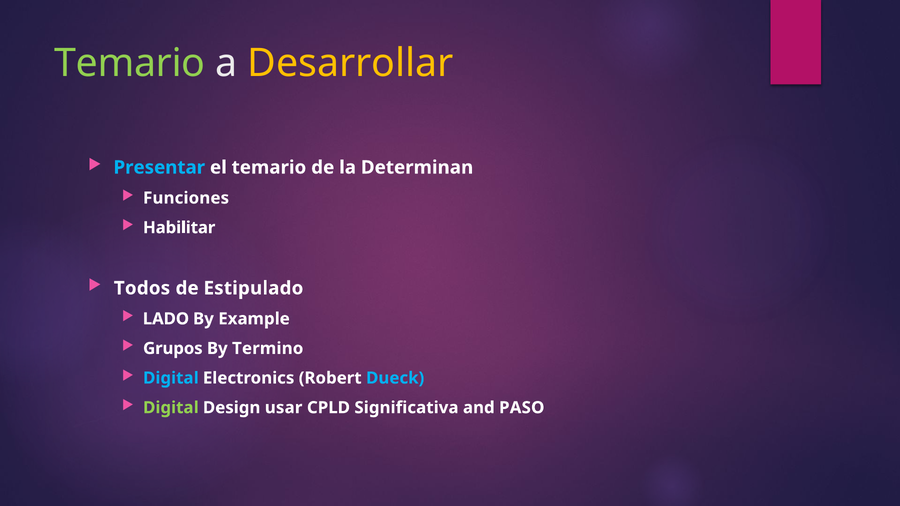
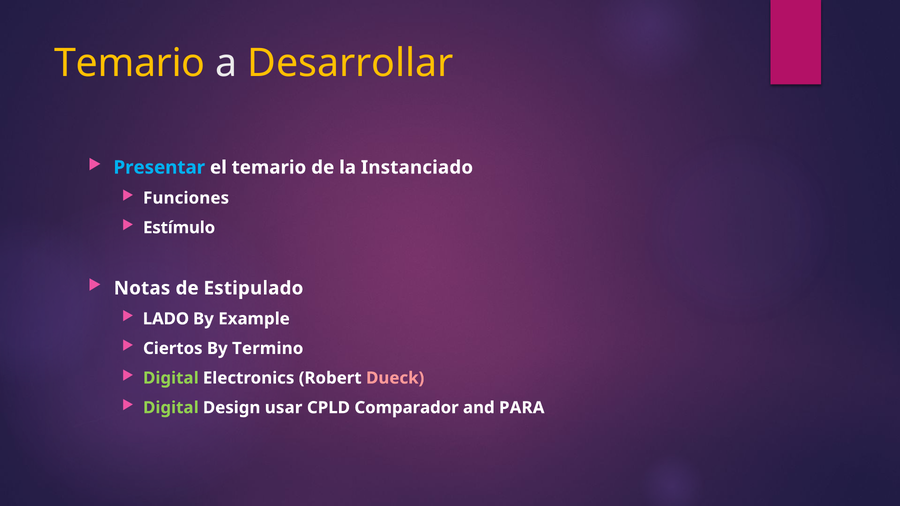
Temario colour: light green -> yellow (130, 63)
Determinan: Determinan -> Instanciado (417, 168)
Habilitar: Habilitar -> Estímulo (179, 228)
Todos: Todos -> Notas (142, 288)
Grupos: Grupos -> Ciertos (173, 349)
Digital colour: light blue -> light green (171, 378)
Dueck colour: light blue -> pink (395, 378)
Significativa: Significativa -> Comparador (407, 408)
PASO: PASO -> PARA (522, 408)
